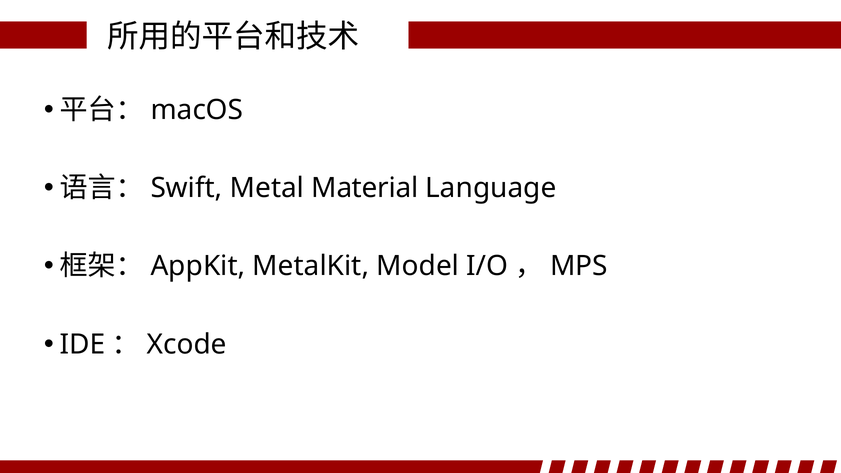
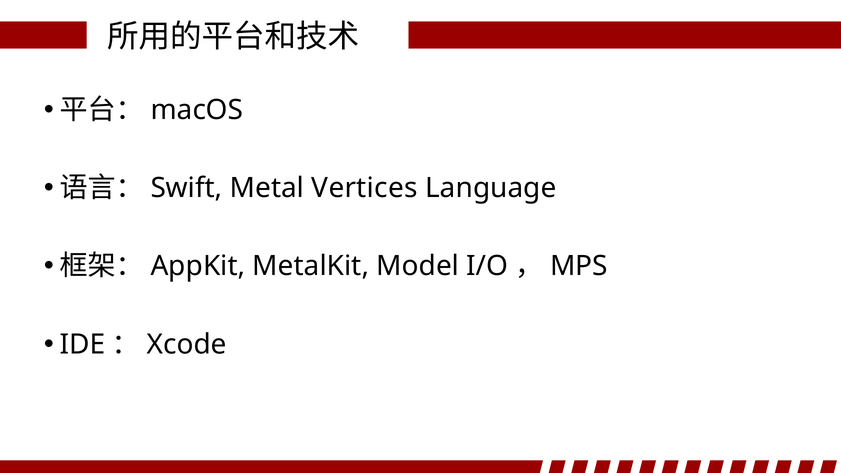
Material: Material -> Vertices (365, 188)
